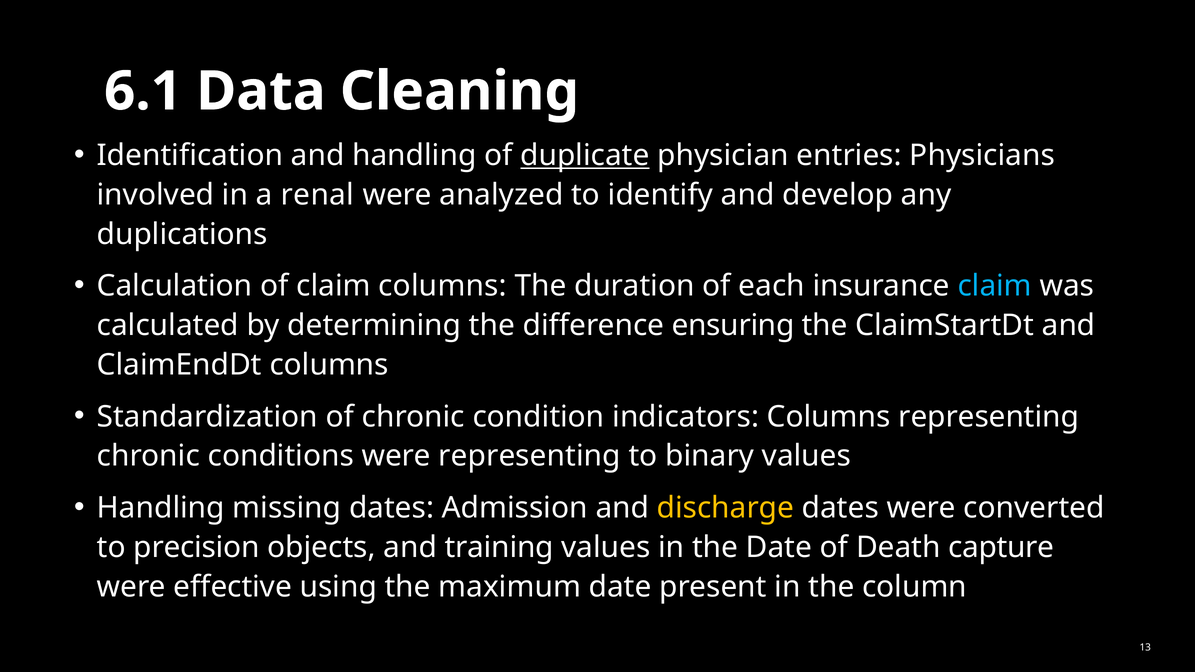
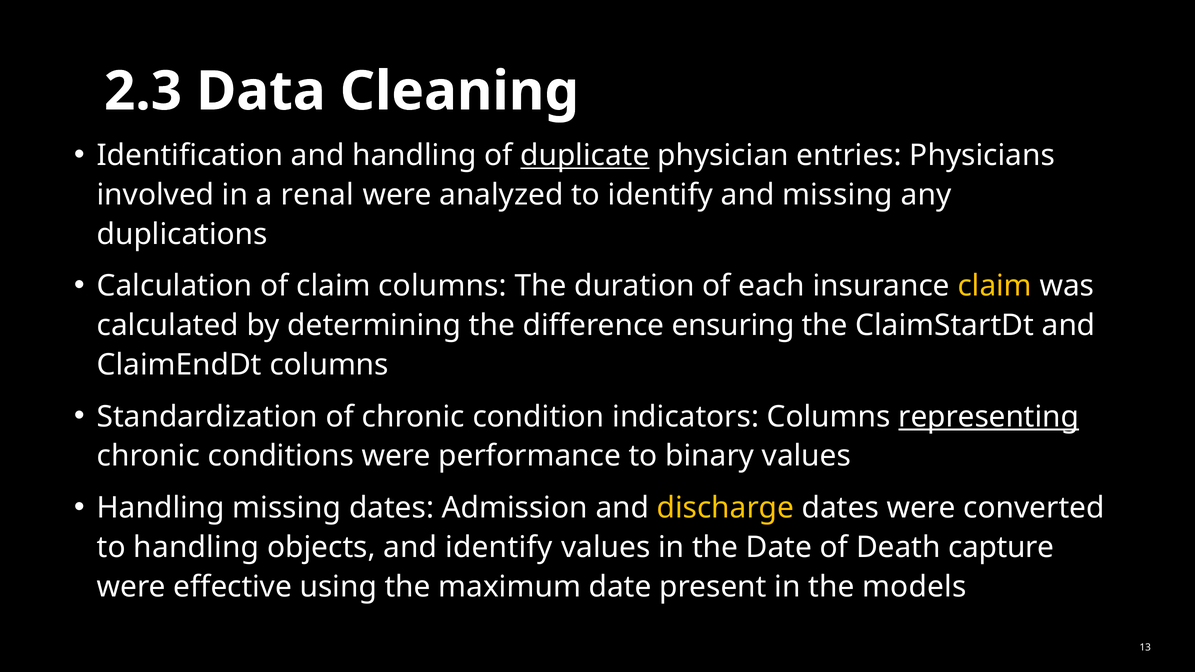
6.1: 6.1 -> 2.3 (143, 91)
and develop: develop -> missing (838, 195)
claim colour: light blue -> yellow (995, 286)
representing underline: none -> present (989, 417)
were representing: representing -> performance (530, 456)
to precision: precision -> handling (196, 547)
and training: training -> identify (499, 547)
column: column -> models (914, 587)
